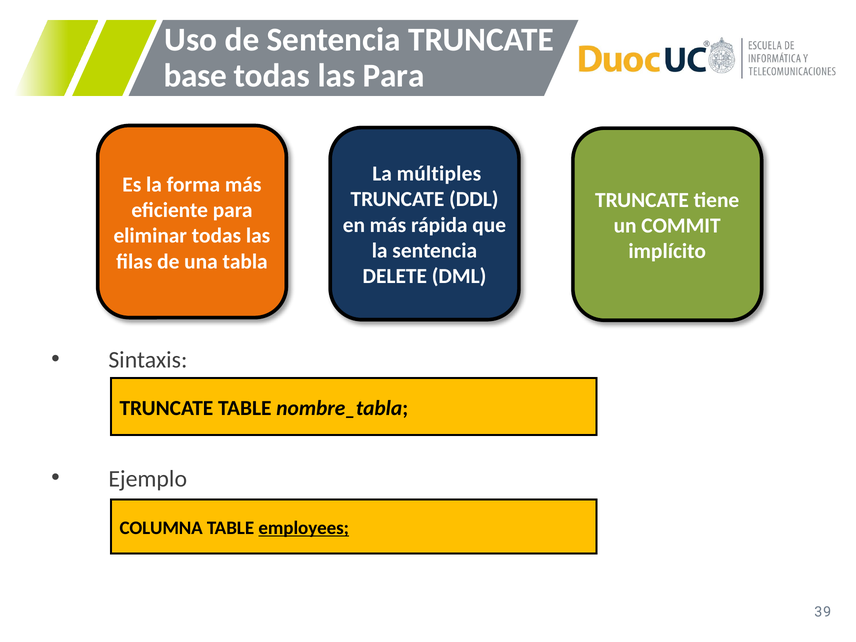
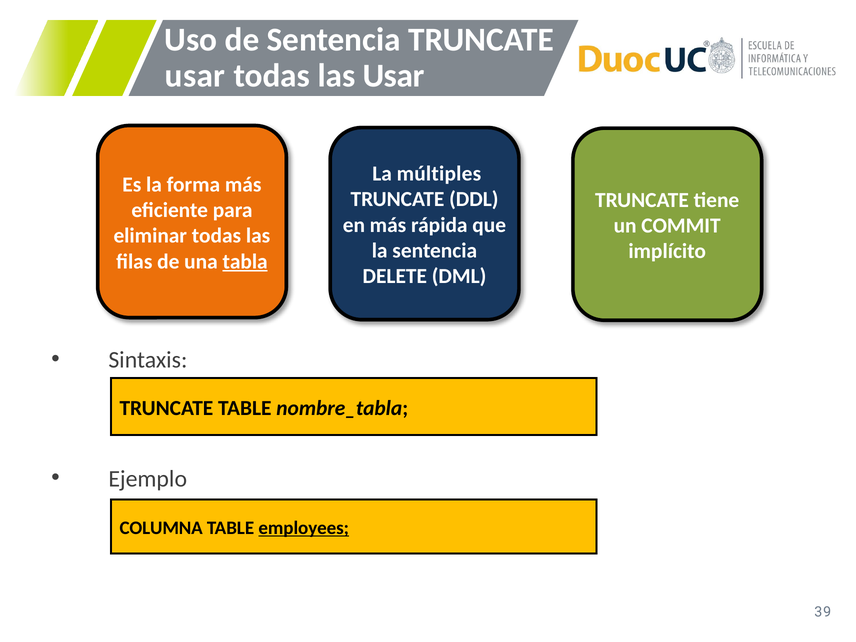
base: base -> usar (195, 76)
las Para: Para -> Usar (394, 76)
tabla underline: none -> present (245, 262)
